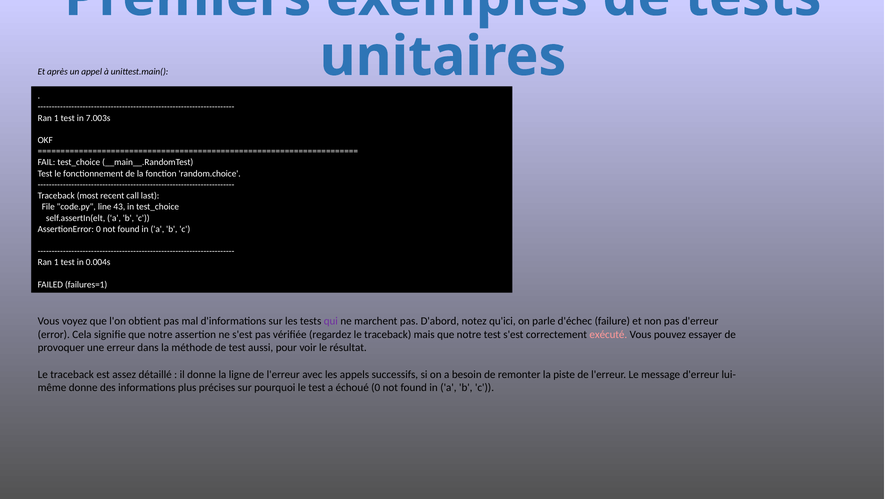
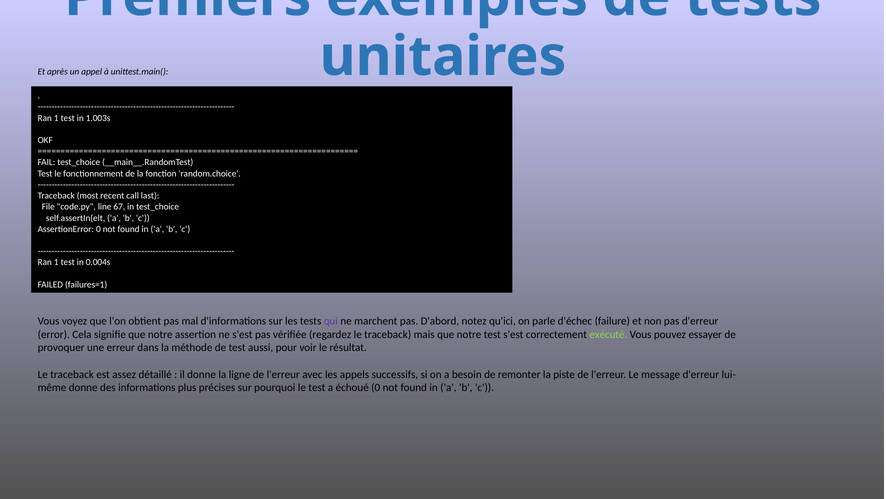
7.003s: 7.003s -> 1.003s (98, 118)
43: 43 -> 67 (119, 207)
exécuté colour: pink -> light green (608, 334)
